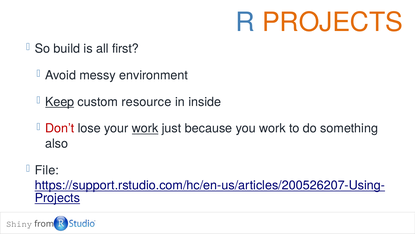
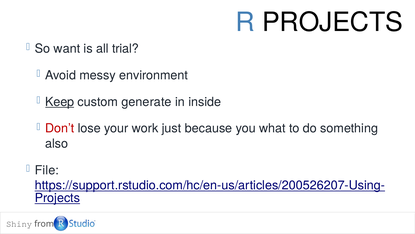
PROJECTS colour: orange -> black (332, 22)
build: build -> want (67, 49)
first: first -> trial (126, 49)
resource: resource -> generate (146, 102)
work underline: present -> none (145, 128)
you work: work -> what (272, 128)
